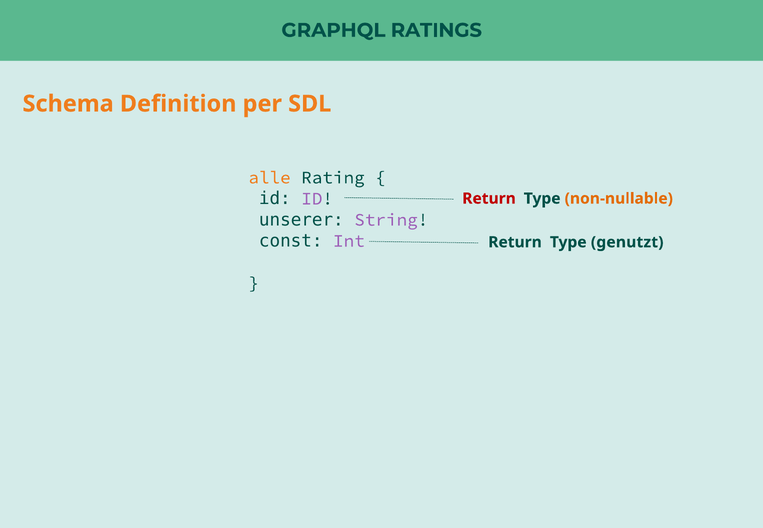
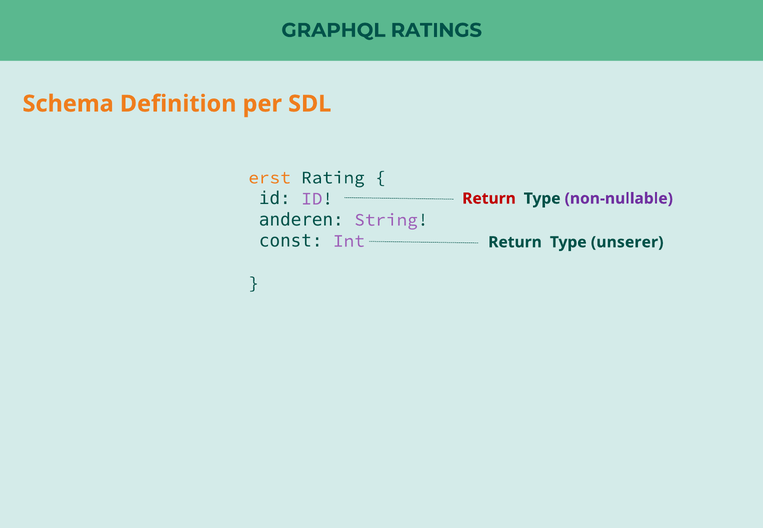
alle: alle -> erst (270, 178)
non-nullable colour: orange -> purple (619, 199)
unserer: unserer -> anderen (301, 220)
genutzt: genutzt -> unserer (627, 242)
